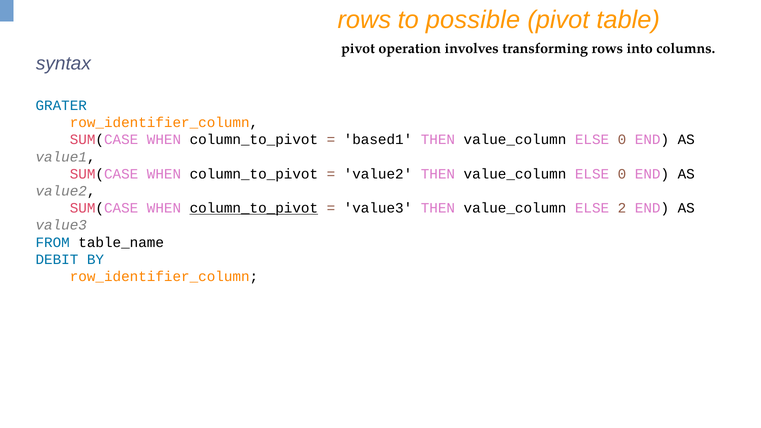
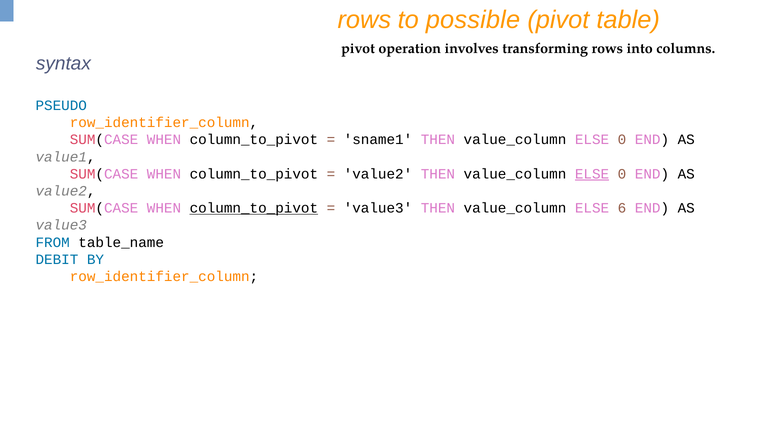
GRATER: GRATER -> PSEUDO (61, 105)
based1: based1 -> sname1 (378, 140)
ELSE underline: none -> present (592, 174)
2: 2 -> 6 (622, 208)
